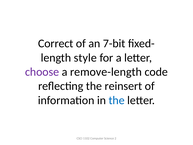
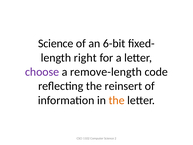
Correct: Correct -> Science (56, 43)
7-bit: 7-bit -> 6-bit (114, 43)
style: style -> right (85, 58)
the colour: blue -> orange (117, 100)
